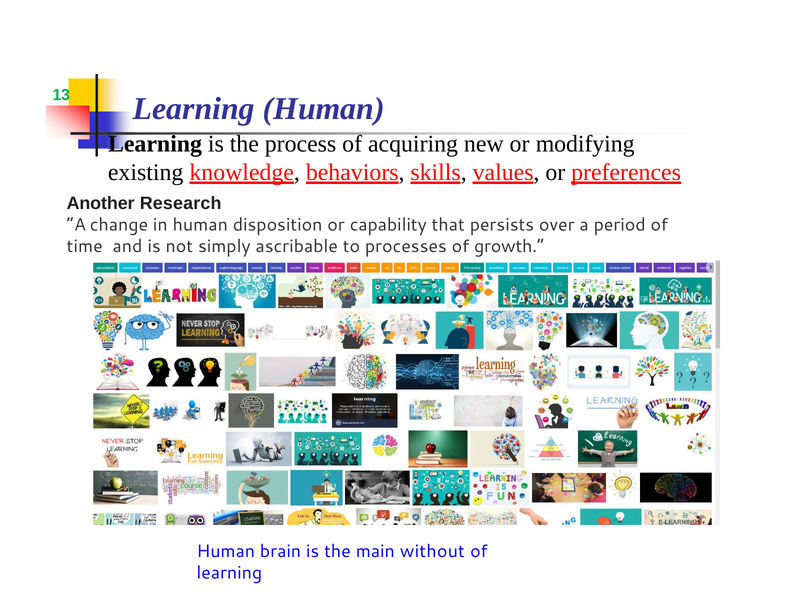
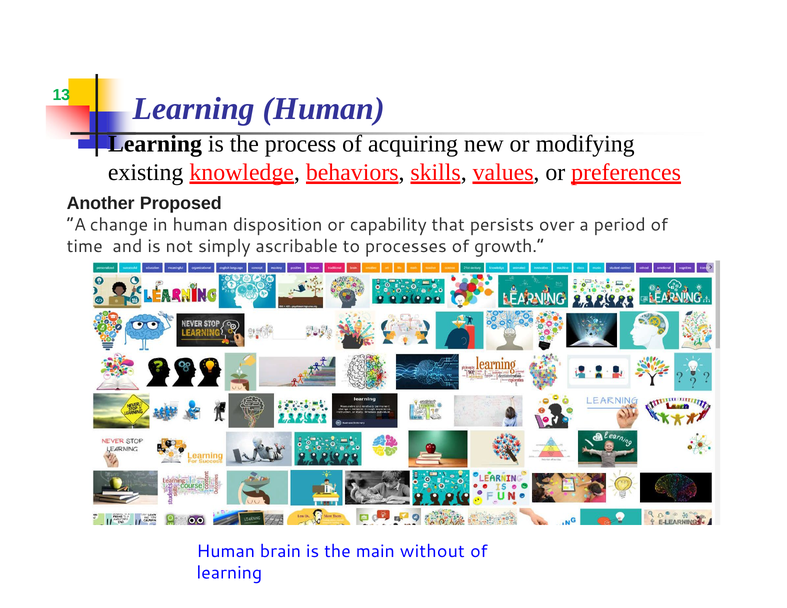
Research: Research -> Proposed (181, 203)
